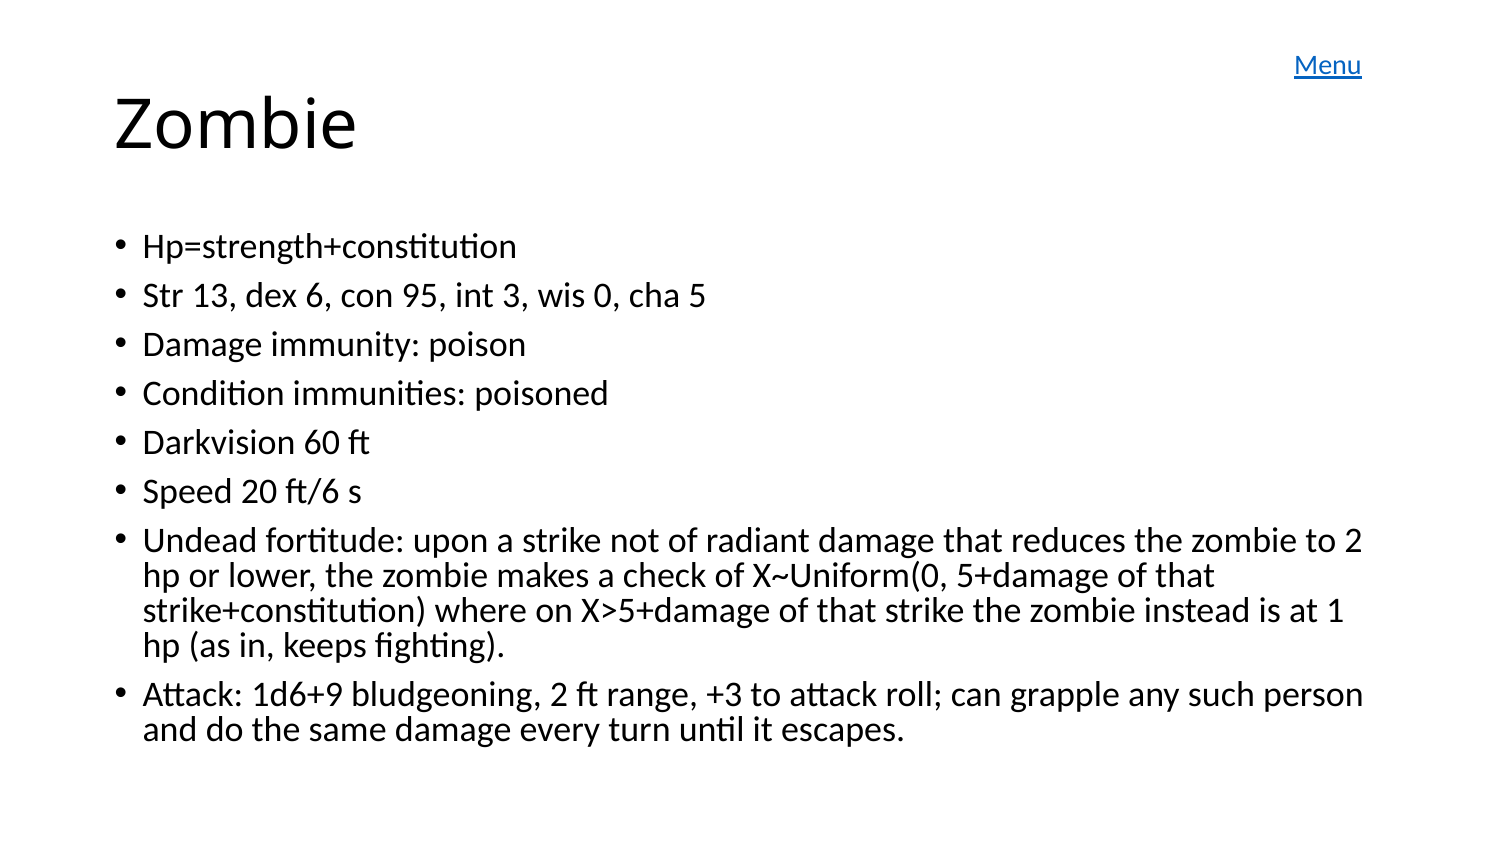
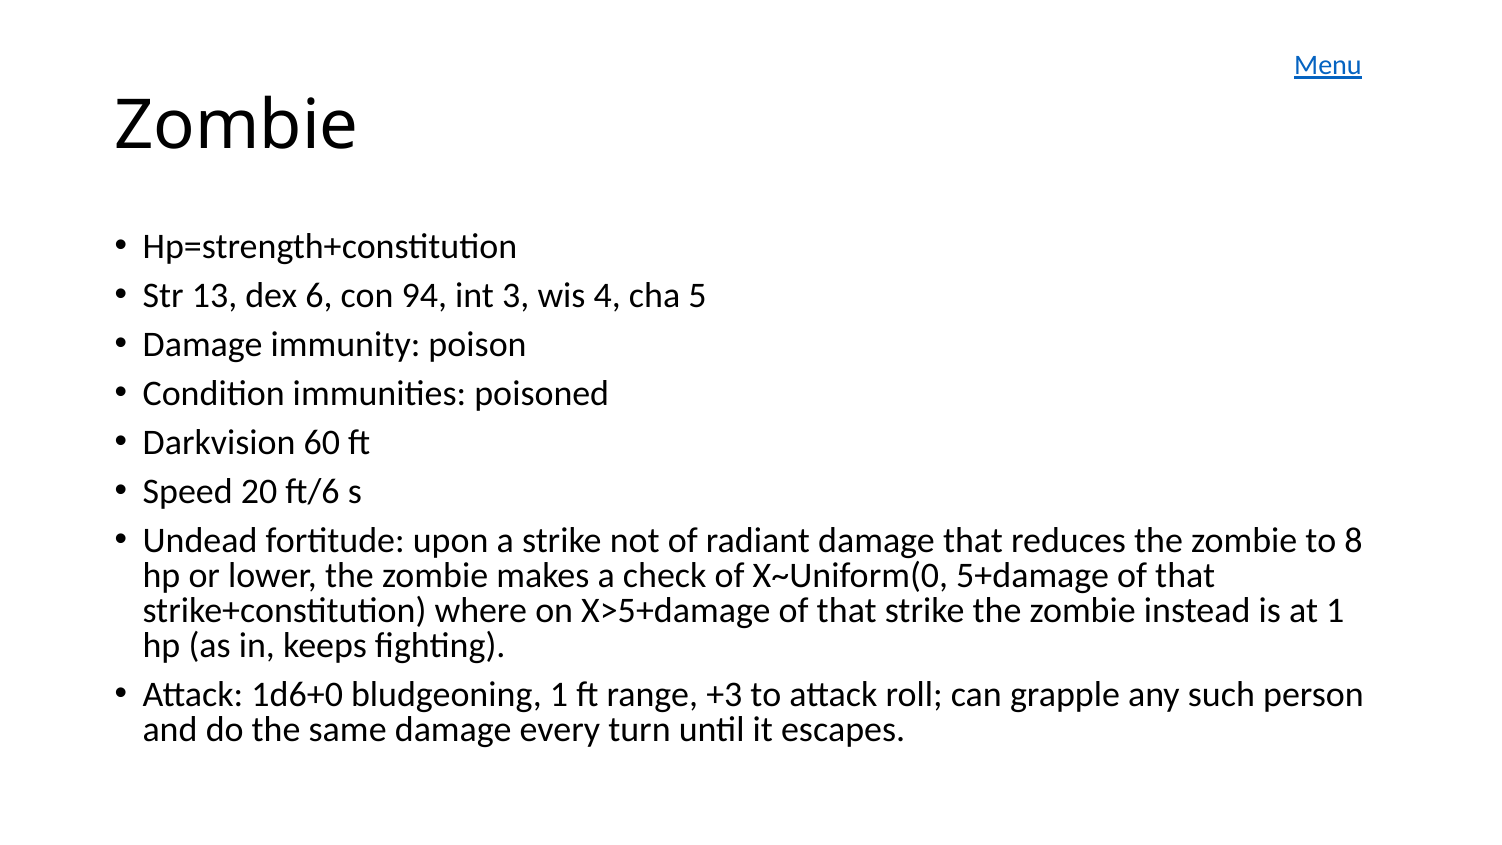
95: 95 -> 94 (424, 296)
0: 0 -> 4 (607, 296)
to 2: 2 -> 8 (1353, 541)
1d6+9: 1d6+9 -> 1d6+0 (297, 695)
bludgeoning 2: 2 -> 1 (559, 695)
